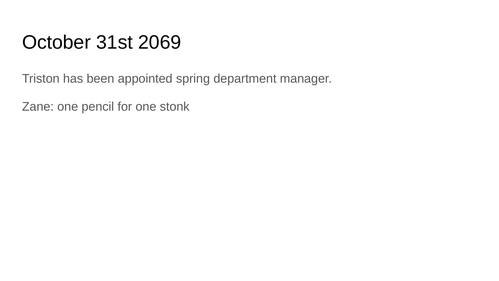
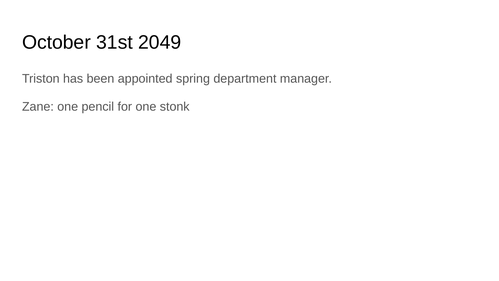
2069: 2069 -> 2049 (160, 42)
